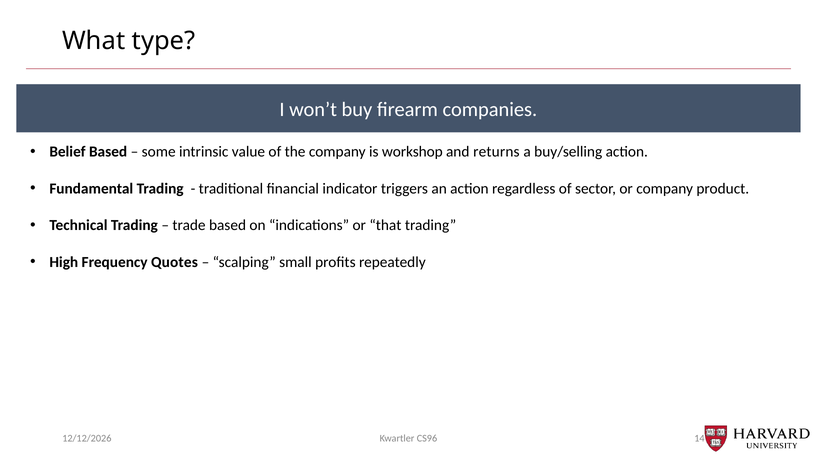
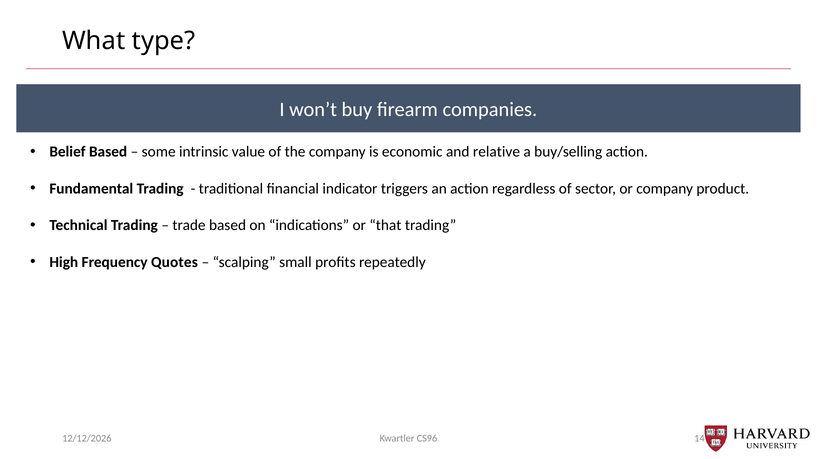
workshop: workshop -> economic (412, 152)
returns: returns -> relative (496, 152)
